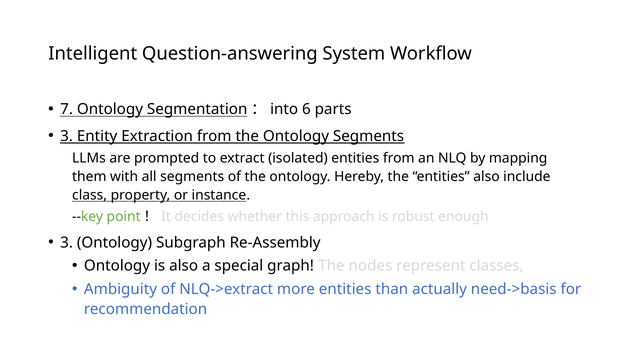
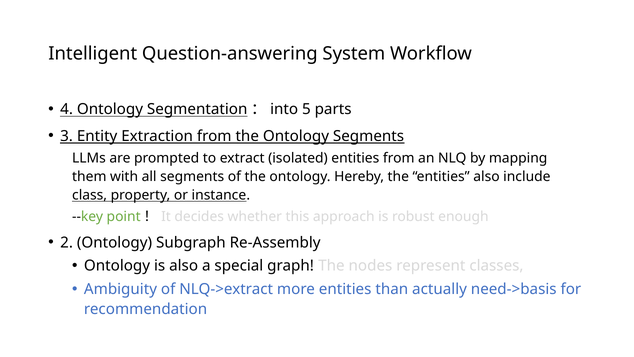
7: 7 -> 4 (67, 109)
6: 6 -> 5 (306, 109)
3: 3 -> 2 (67, 242)
